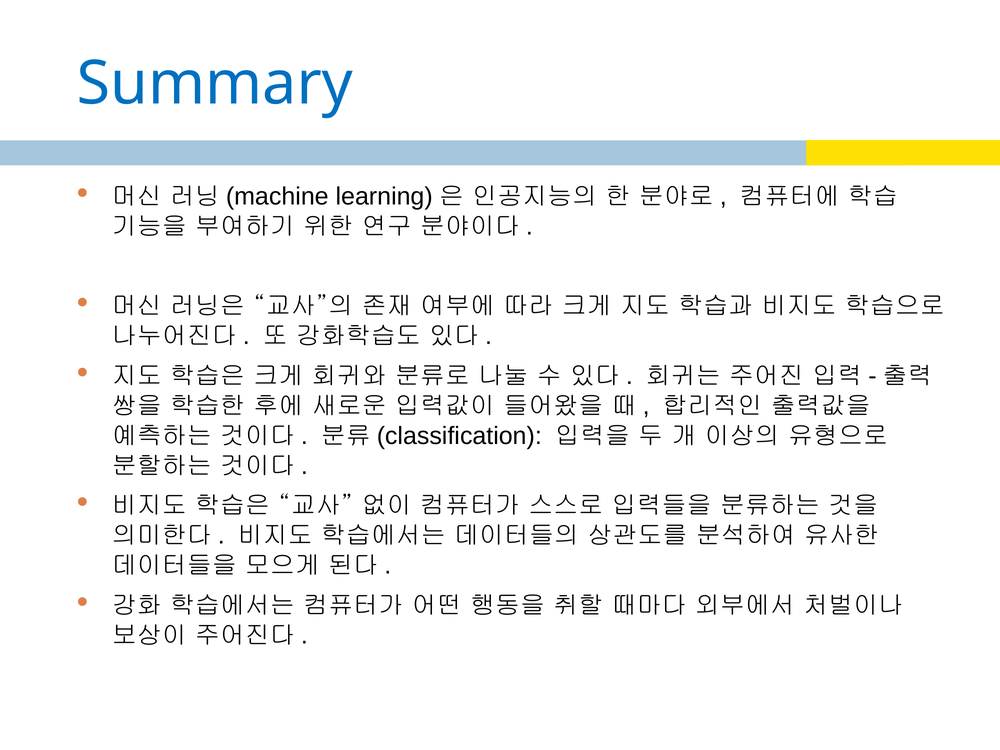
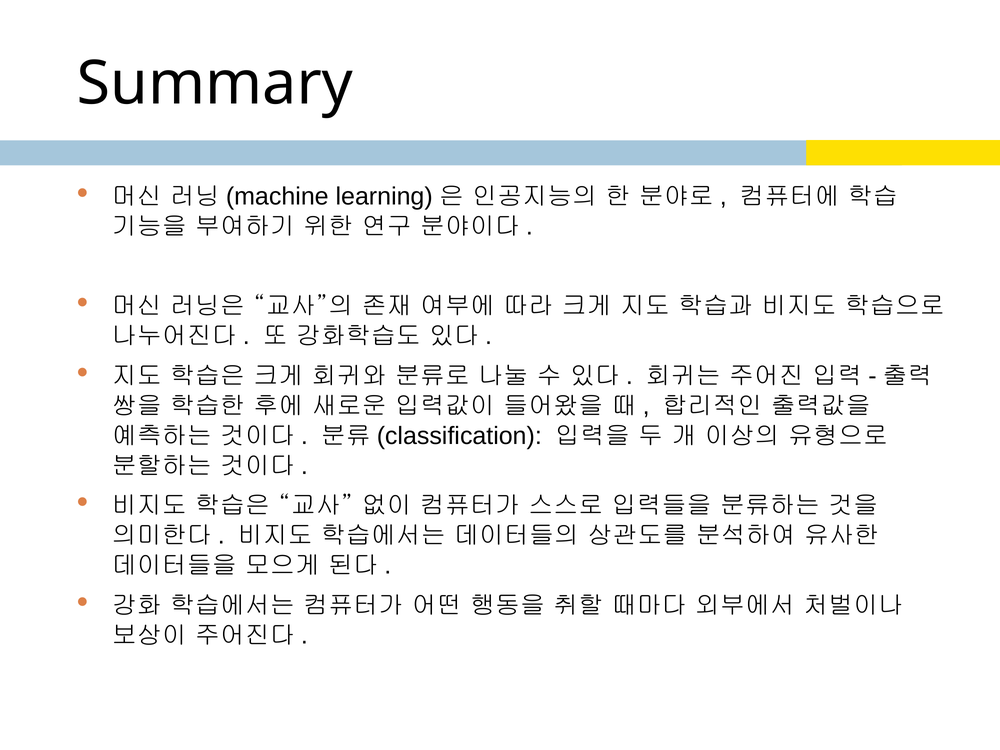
Summary colour: blue -> black (215, 83)
